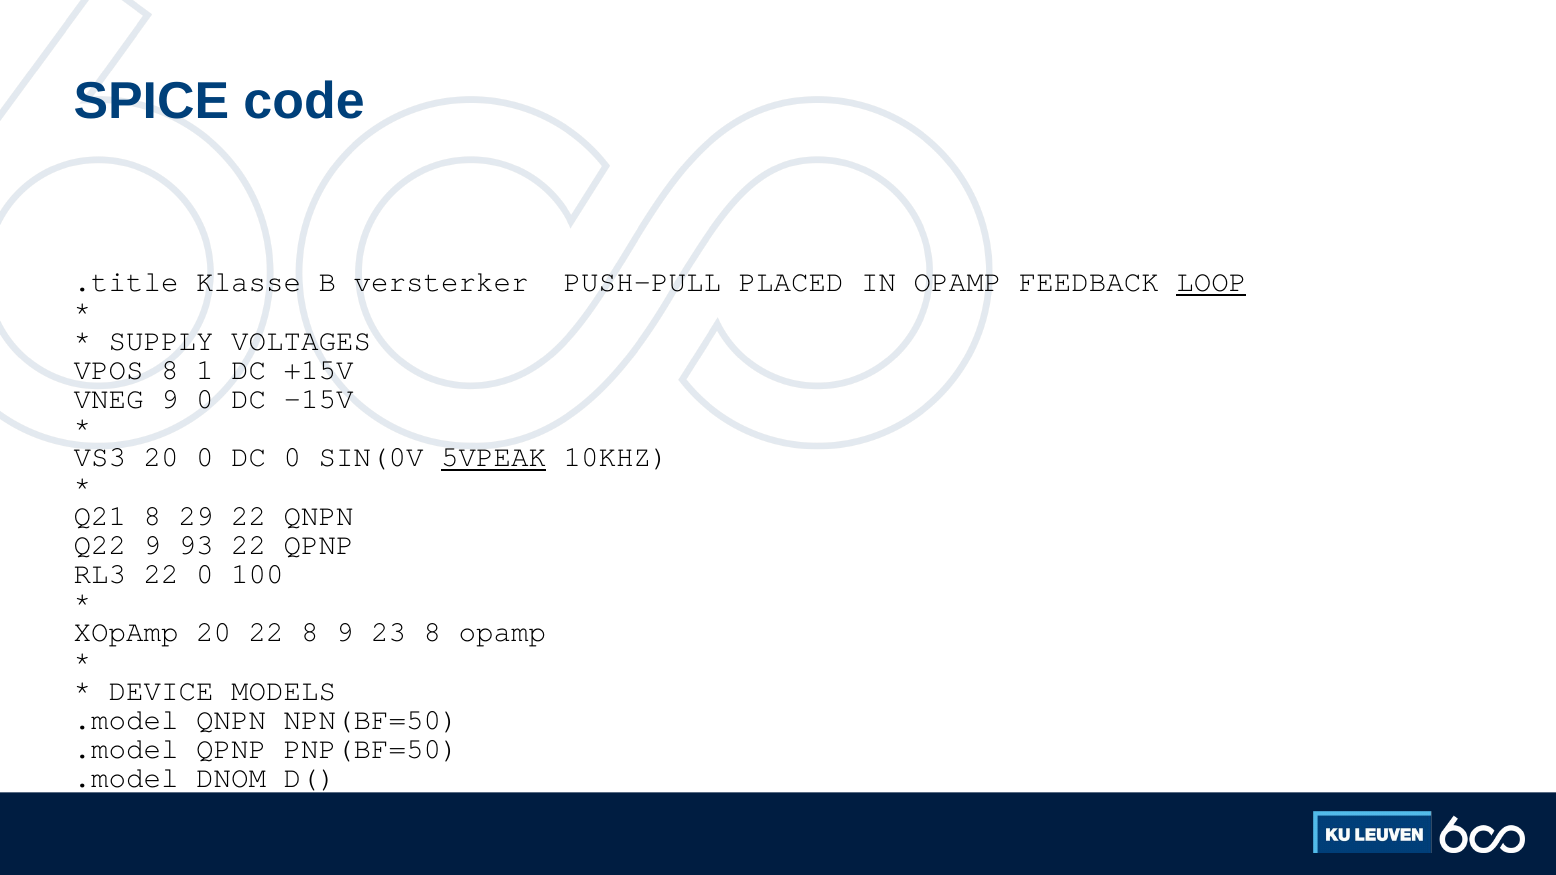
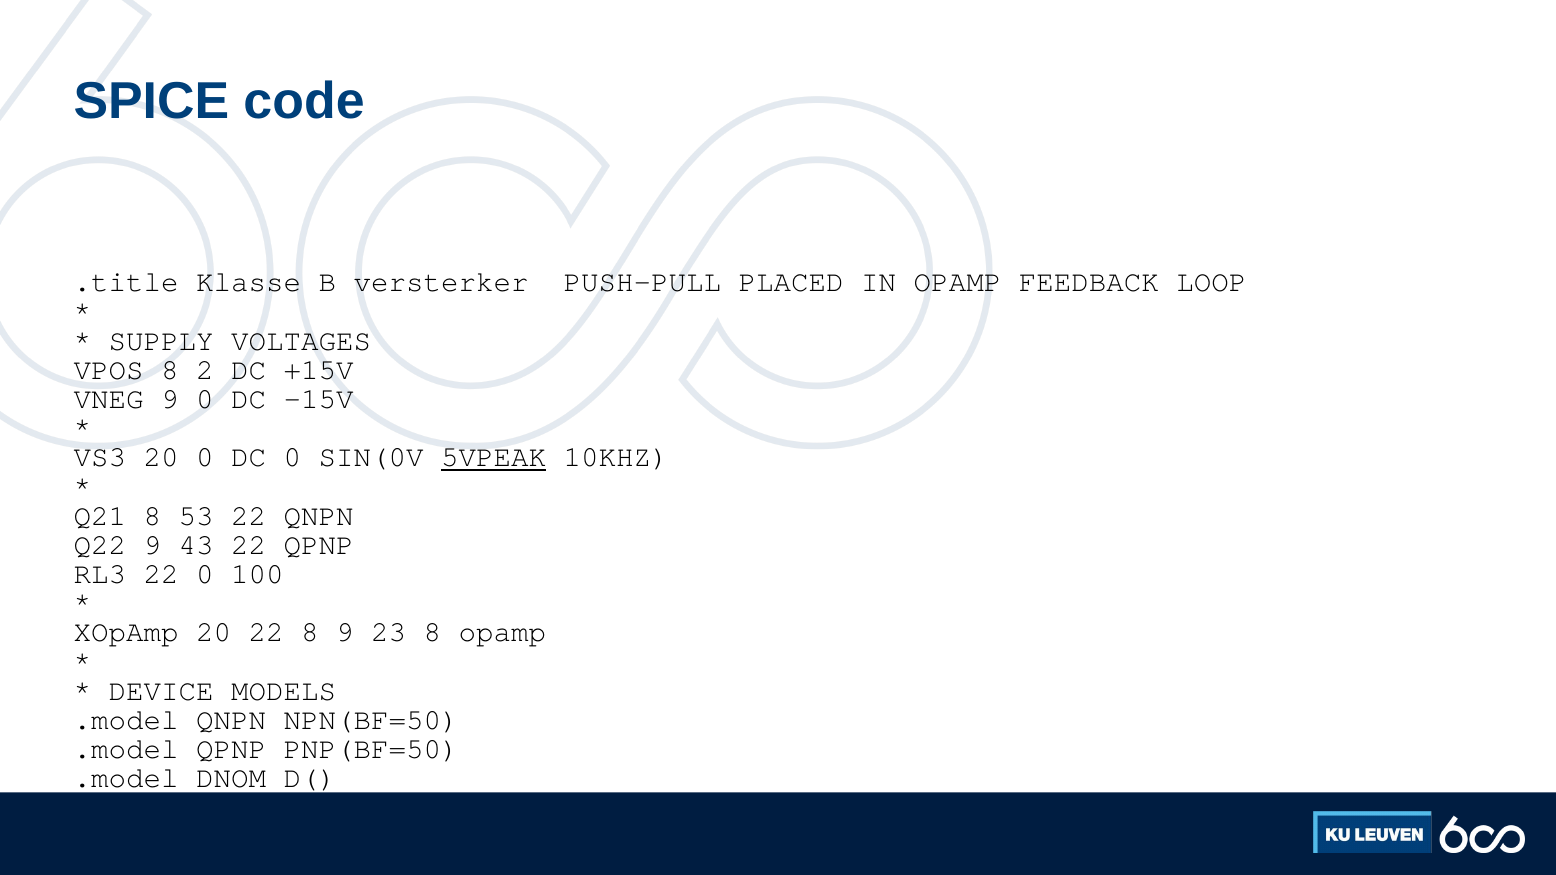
LOOP underline: present -> none (1211, 282)
1: 1 -> 2 (205, 370)
29: 29 -> 53 (196, 516)
93: 93 -> 43 (196, 545)
